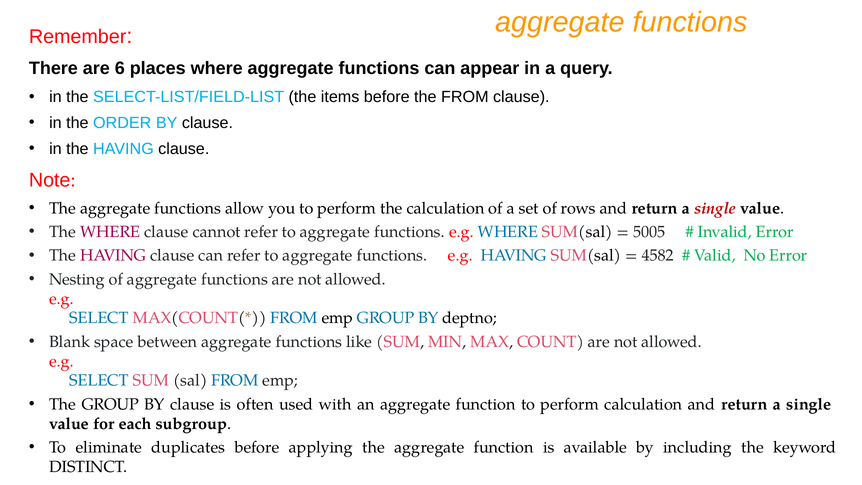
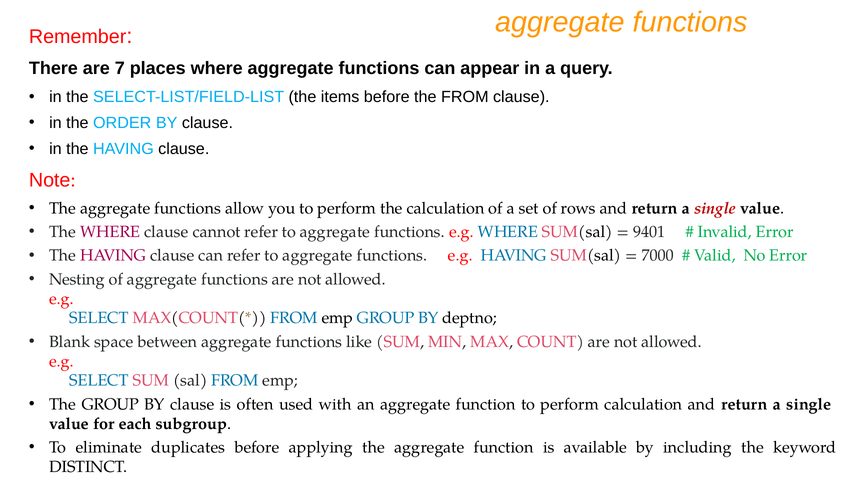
6: 6 -> 7 (120, 68)
5005: 5005 -> 9401 (649, 232)
4582: 4582 -> 7000 (658, 256)
